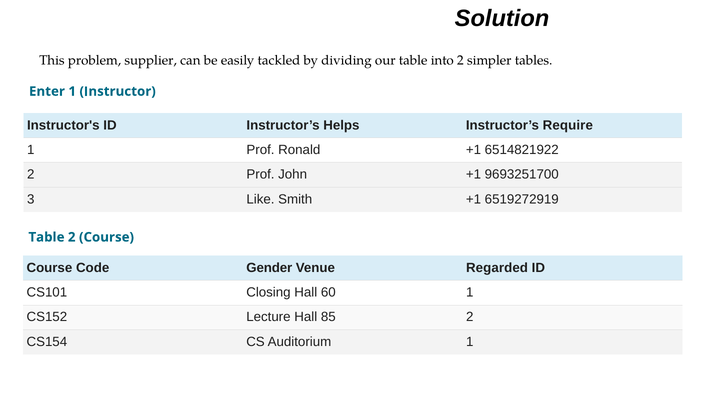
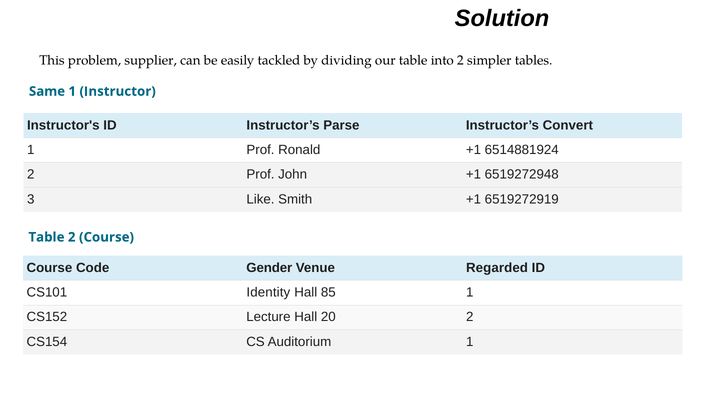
Enter: Enter -> Same (47, 91)
Helps: Helps -> Parse (341, 126)
Require: Require -> Convert (568, 126)
6514821922: 6514821922 -> 6514881924 (522, 150)
9693251700: 9693251700 -> 6519272948 (522, 175)
Closing: Closing -> Identity (268, 293)
60: 60 -> 85 (328, 293)
85: 85 -> 20 (328, 317)
